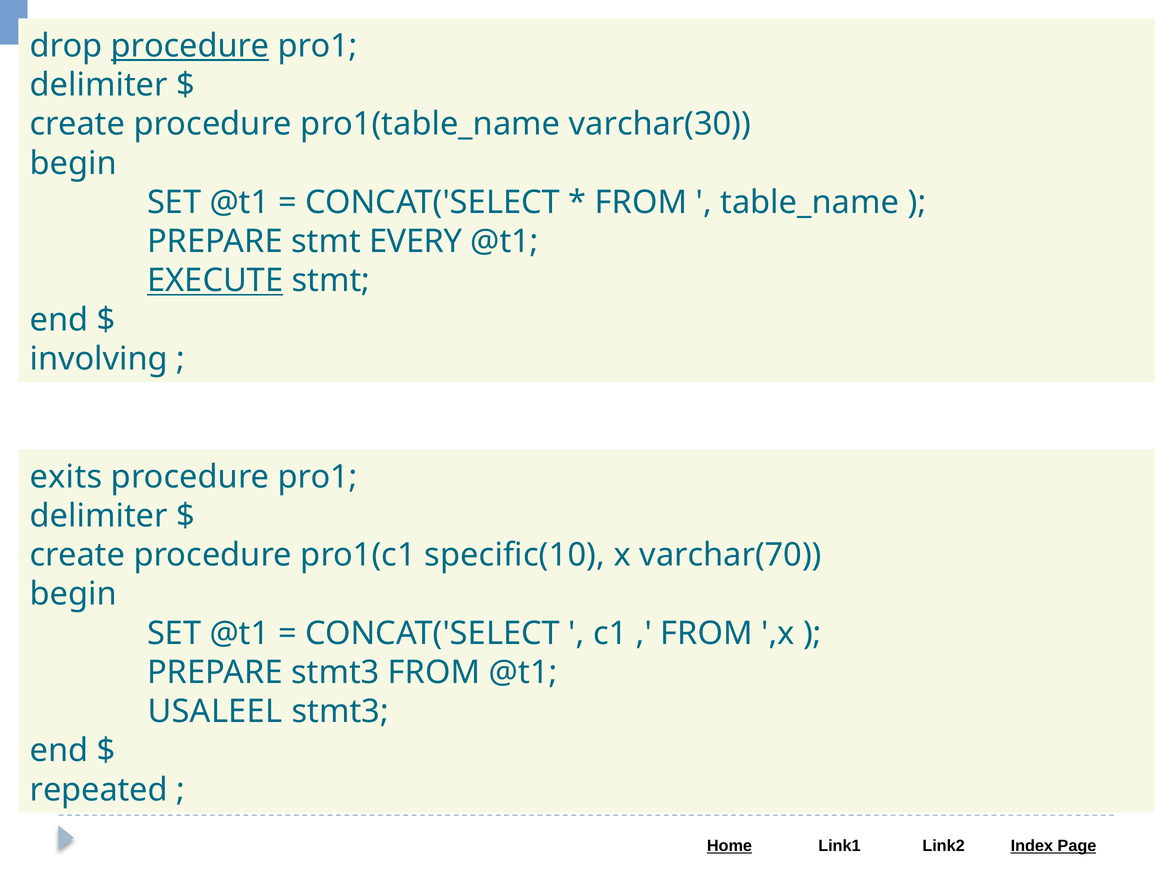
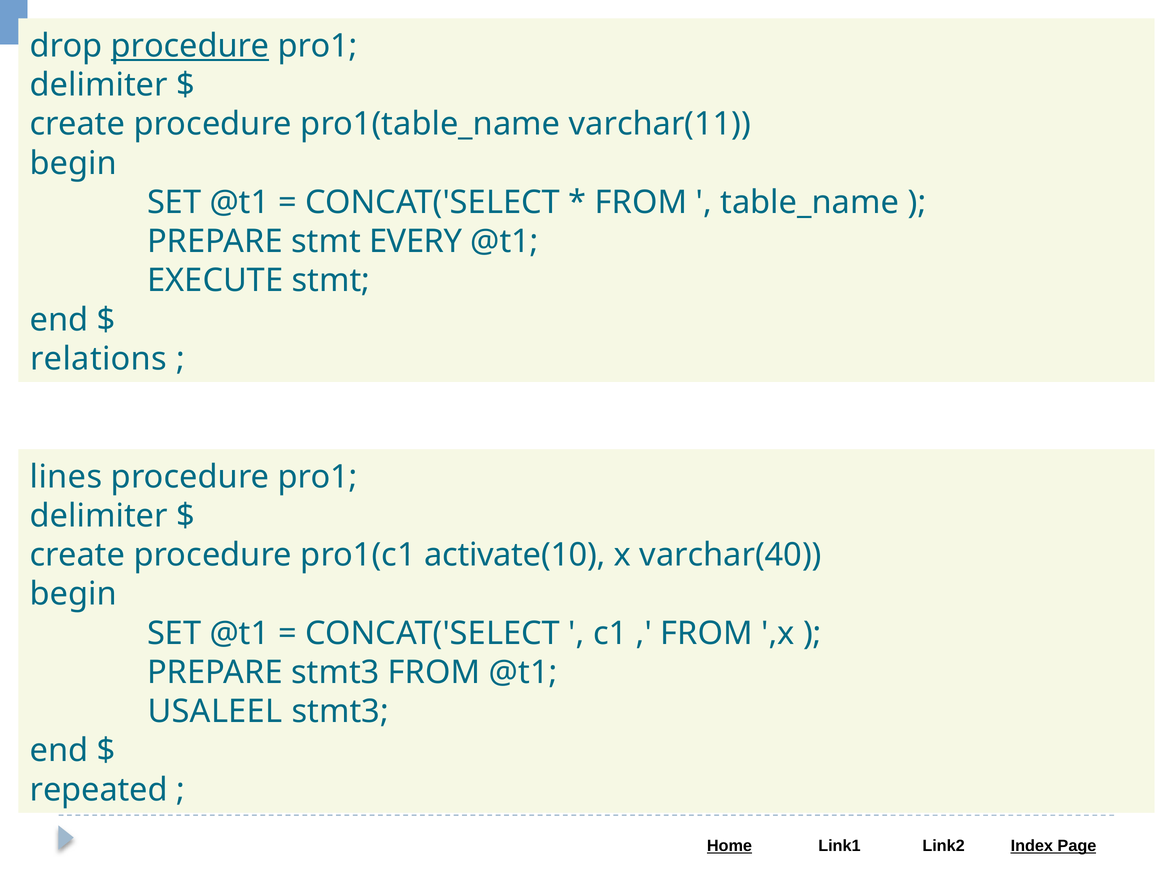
varchar(30: varchar(30 -> varchar(11 (660, 124)
EXECUTE underline: present -> none (215, 281)
involving: involving -> relations (99, 359)
exits: exits -> lines (66, 477)
specific(10: specific(10 -> activate(10 (515, 555)
varchar(70: varchar(70 -> varchar(40 (731, 555)
